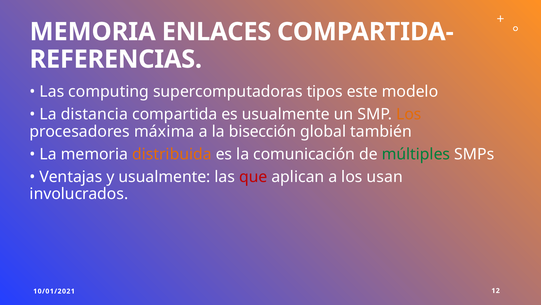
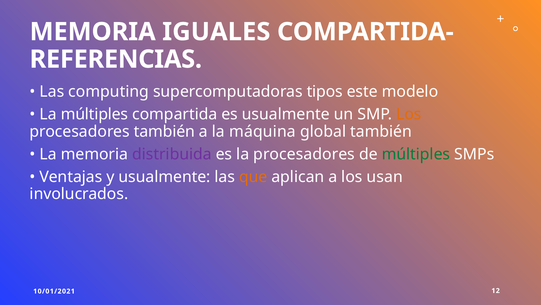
ENLACES: ENLACES -> IGUALES (216, 32)
La distancia: distancia -> múltiples (94, 114)
procesadores máxima: máxima -> también (164, 131)
bisección: bisección -> máquina (262, 131)
distribuida colour: orange -> purple (172, 154)
la comunicación: comunicación -> procesadores (304, 154)
que colour: red -> orange (253, 177)
